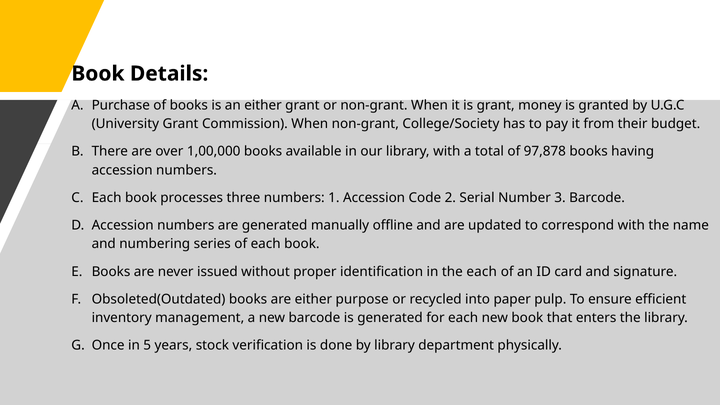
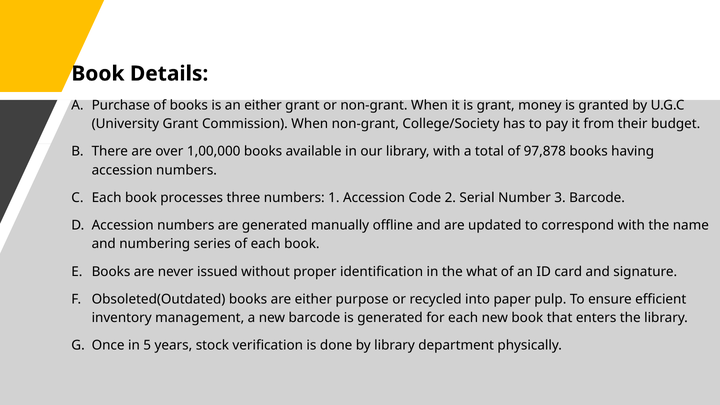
the each: each -> what (482, 272)
